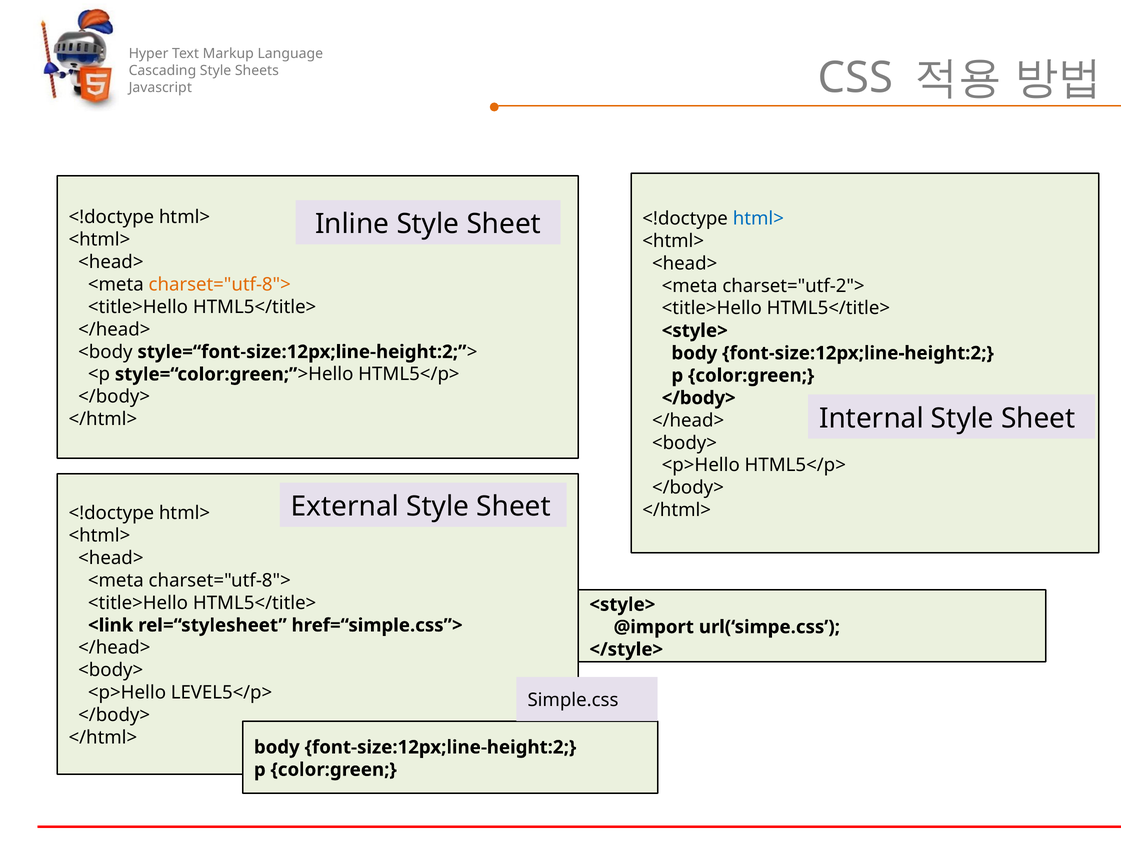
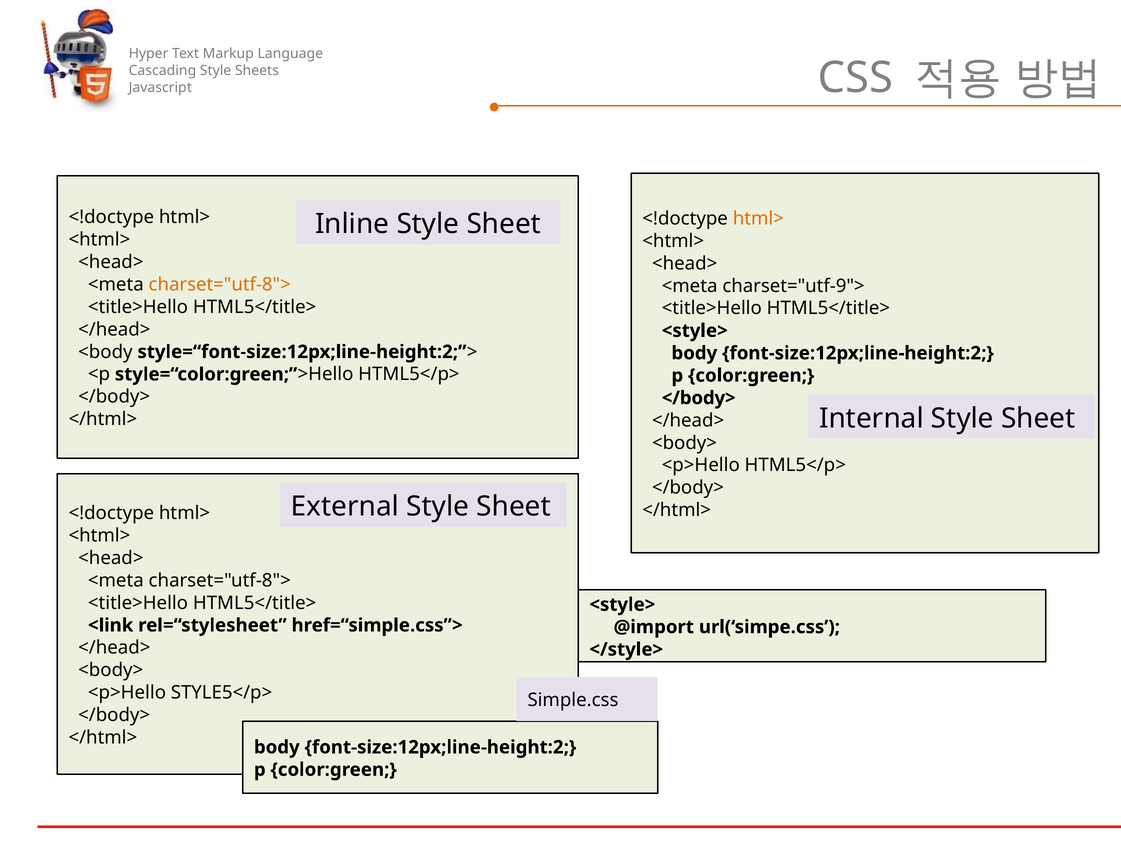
html> colour: blue -> orange (758, 219)
charset="utf-2">: charset="utf-2"> -> charset="utf-9"> (794, 286)
LEVEL5</p>: LEVEL5</p> -> STYLE5</p> (222, 692)
